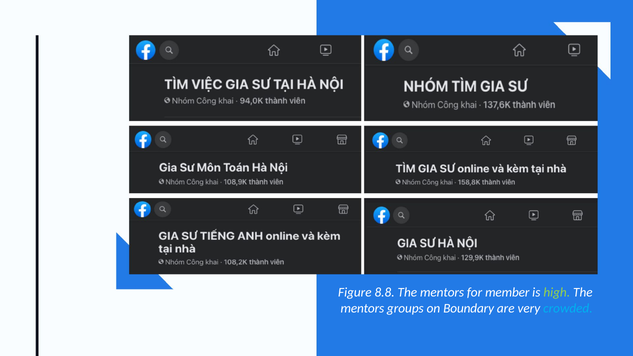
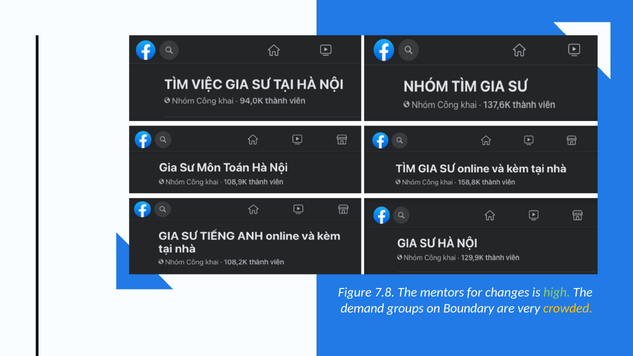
8.8: 8.8 -> 7.8 (385, 293)
member: member -> changes (507, 293)
mentors: mentors -> demand (362, 308)
crowded colour: light blue -> yellow (568, 308)
